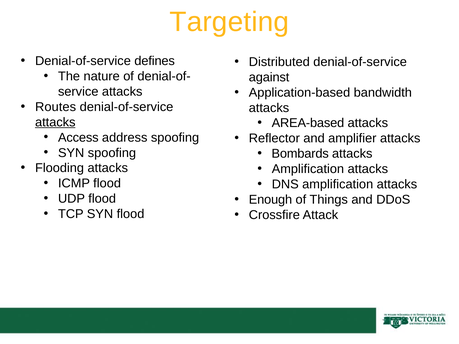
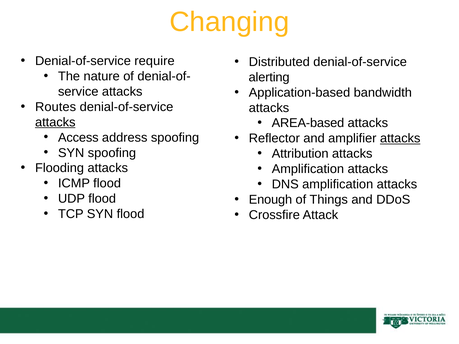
Targeting: Targeting -> Changing (229, 22)
defines: defines -> require (155, 61)
against: against -> alerting (269, 77)
attacks underline: none -> present (400, 139)
Bombards: Bombards -> Attribution (300, 154)
